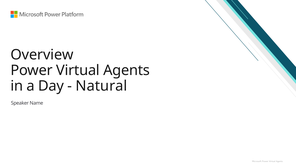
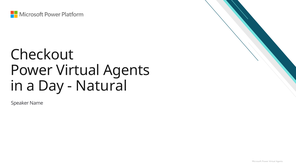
Overview: Overview -> Checkout (42, 55)
